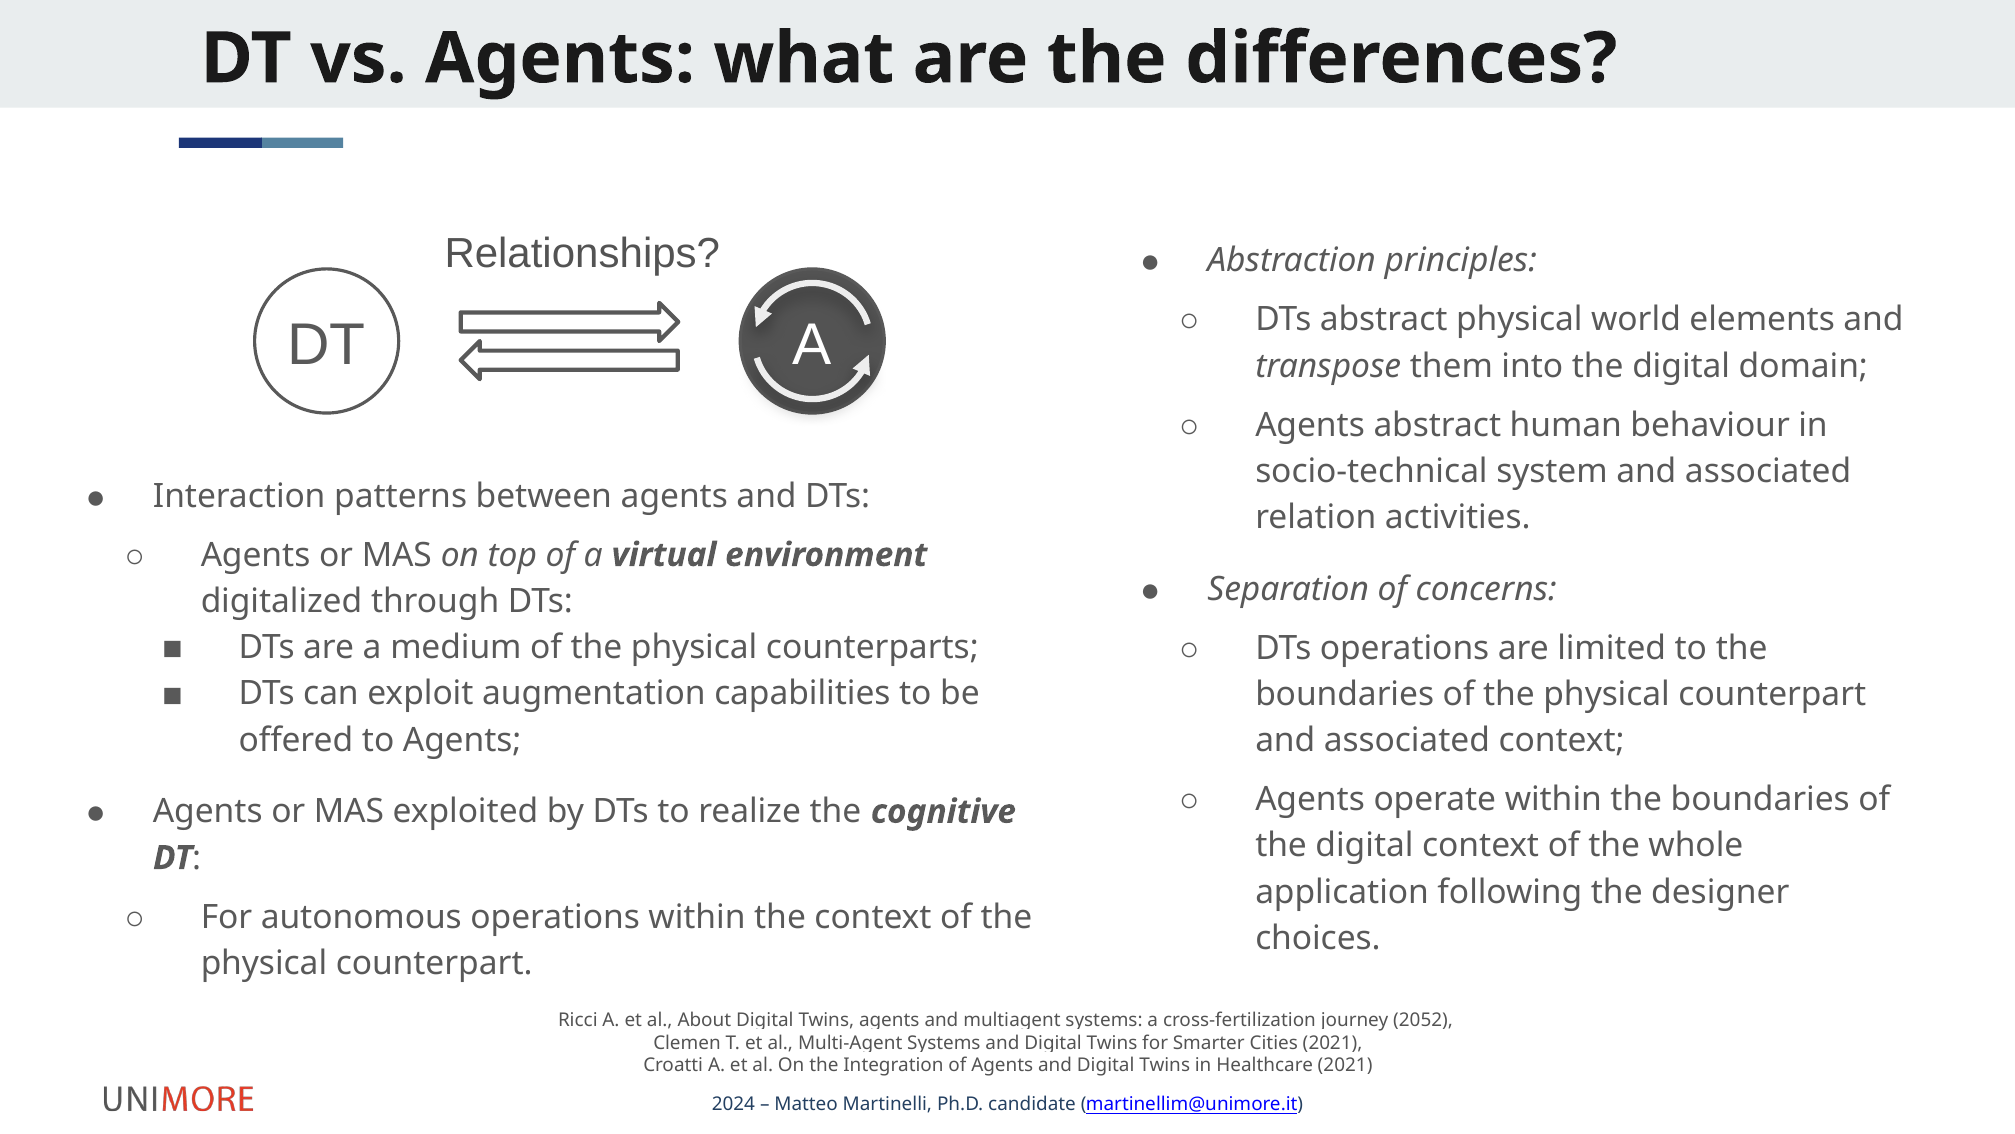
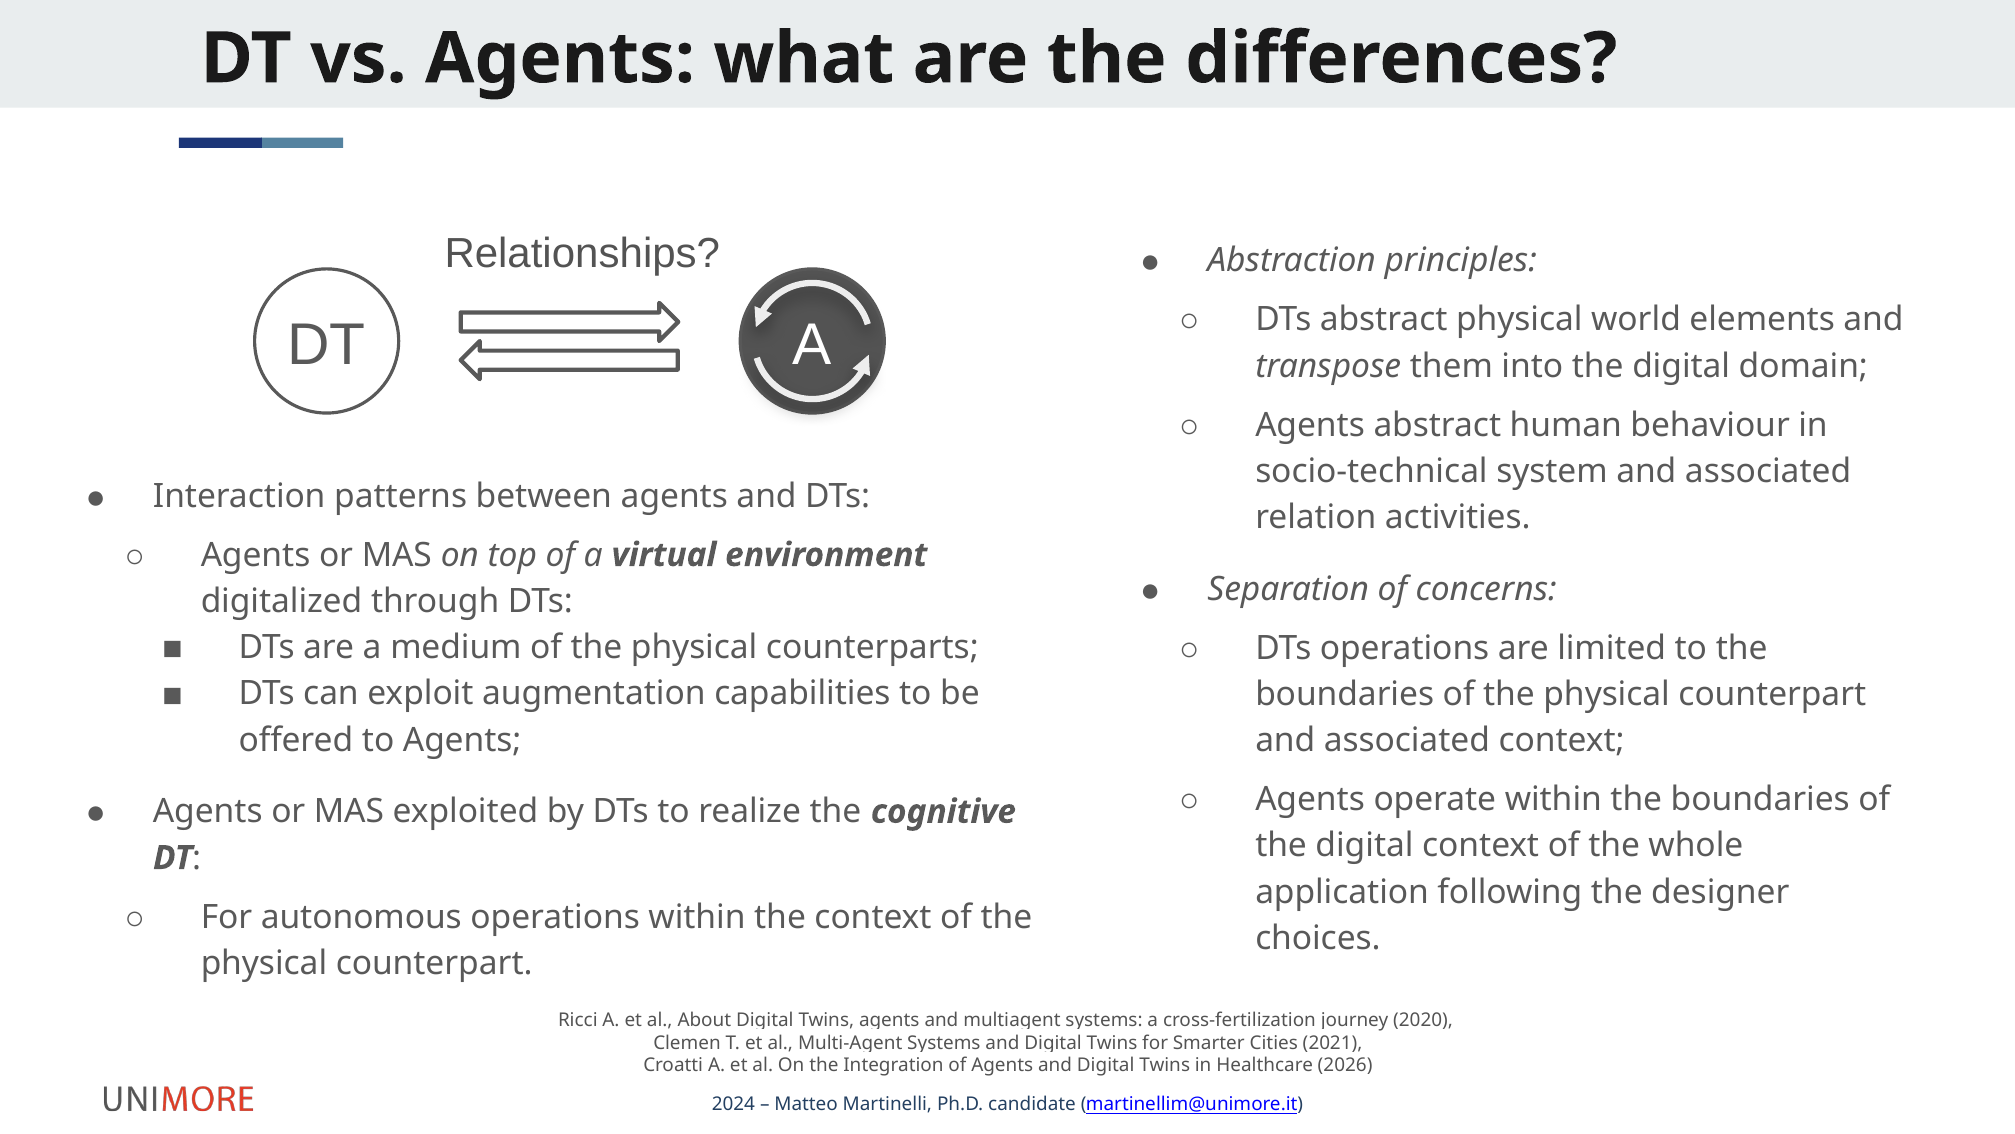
2052: 2052 -> 2020 (1423, 1020)
Healthcare 2021: 2021 -> 2026 (1345, 1065)
